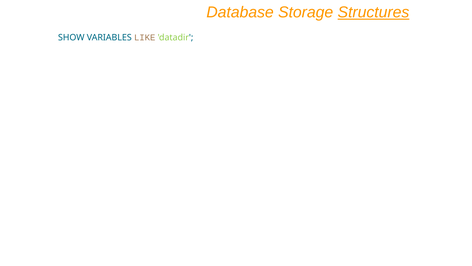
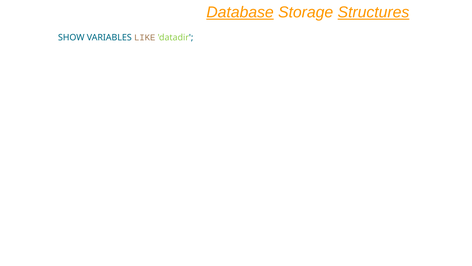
Database underline: none -> present (240, 12)
